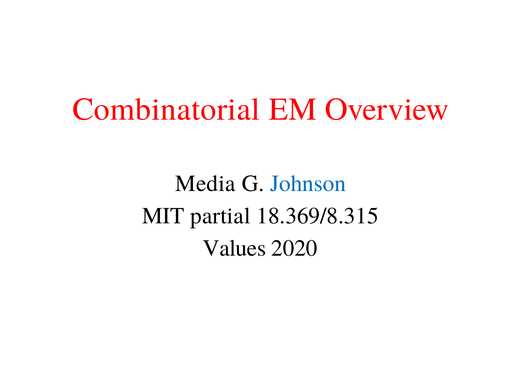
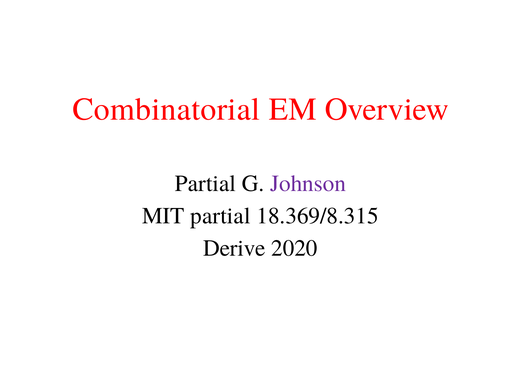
Media: Media -> Partial (205, 183)
Johnson colour: blue -> purple (308, 183)
Values: Values -> Derive (234, 248)
